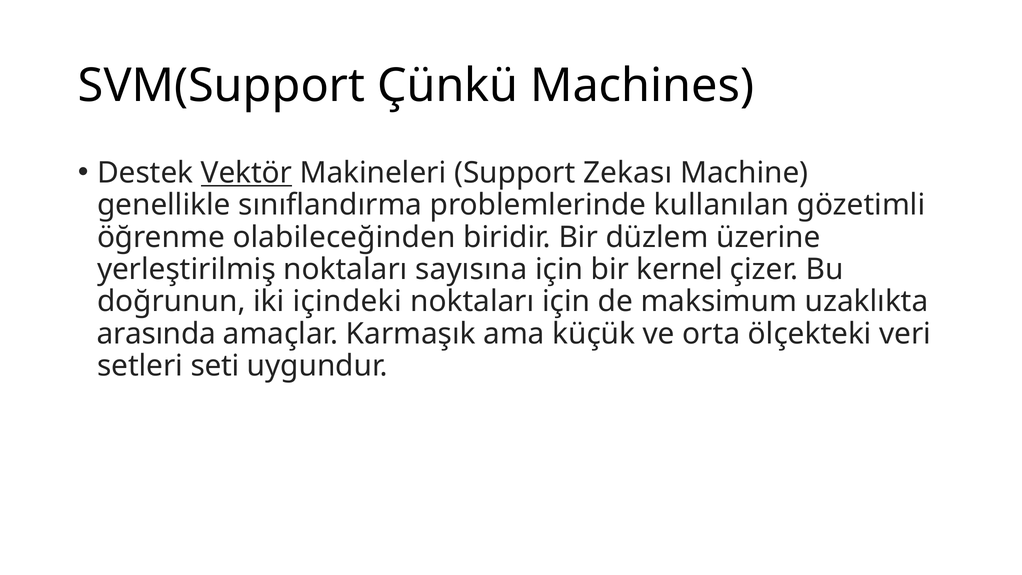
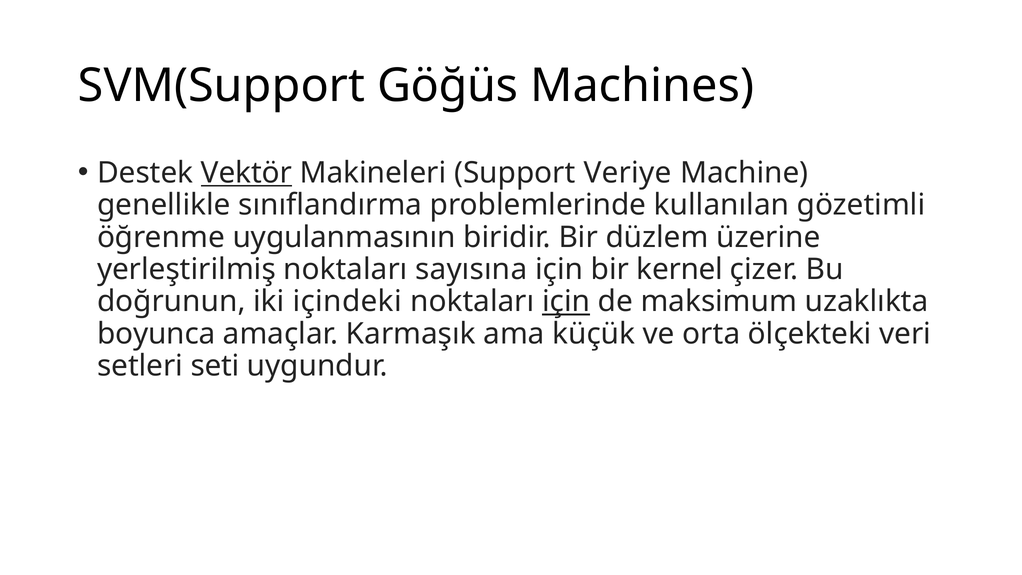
Çünkü: Çünkü -> Göğüs (448, 86)
Zekası: Zekası -> Veriye (628, 173)
olabileceğinden: olabileceğinden -> uygulanmasının (344, 237)
için underline: none -> present (566, 302)
arasında: arasında -> boyunca (156, 334)
